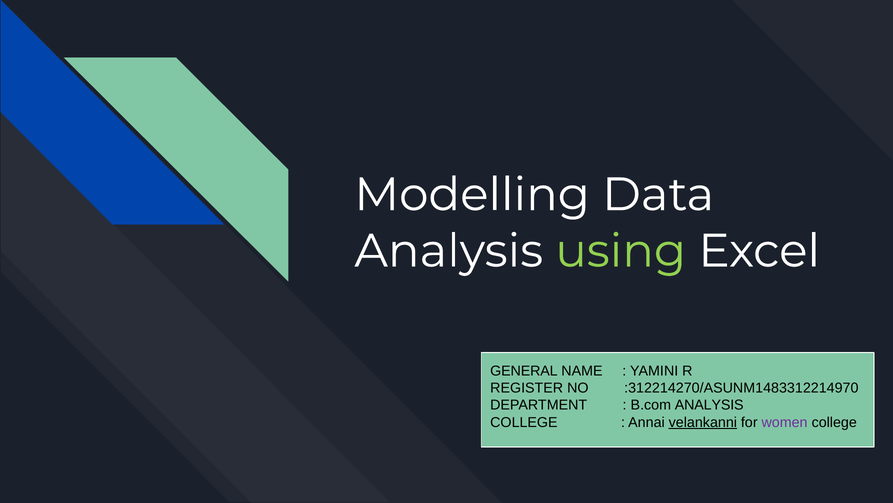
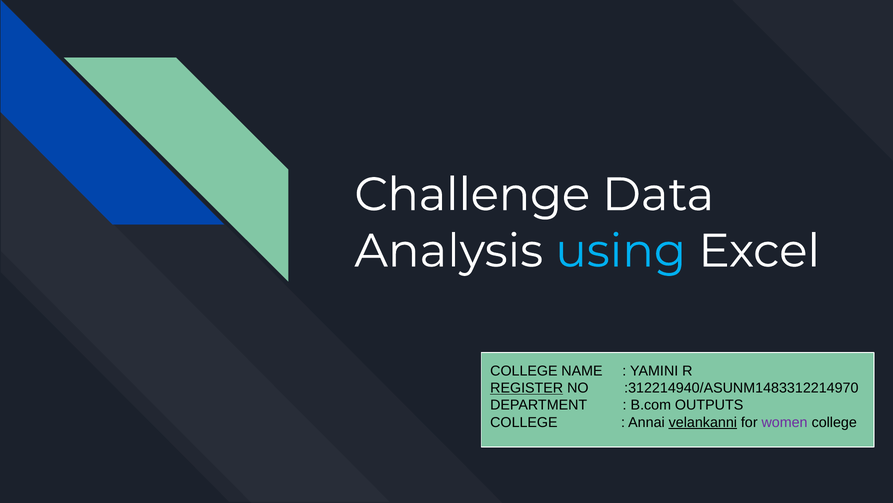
Modelling: Modelling -> Challenge (472, 194)
using colour: light green -> light blue (621, 251)
GENERAL: GENERAL -> COLLEGE (524, 370)
REGISTER underline: none -> present (527, 388)
:312214270/ASUNM1483312214970: :312214270/ASUNM1483312214970 -> :312214940/ASUNM1483312214970 (741, 388)
B.com ANALYSIS: ANALYSIS -> OUTPUTS (709, 405)
